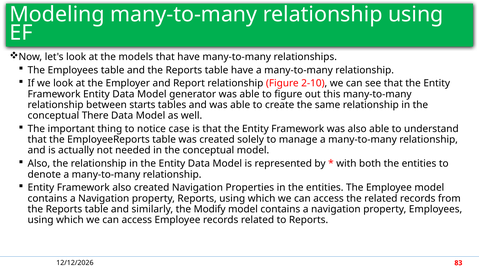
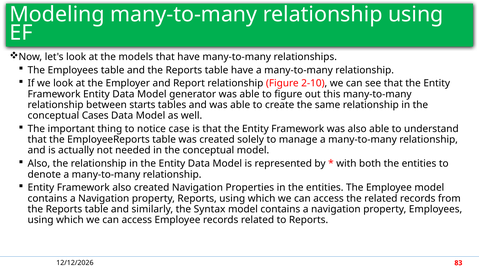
There: There -> Cases (95, 116)
Modify: Modify -> Syntax (210, 209)
